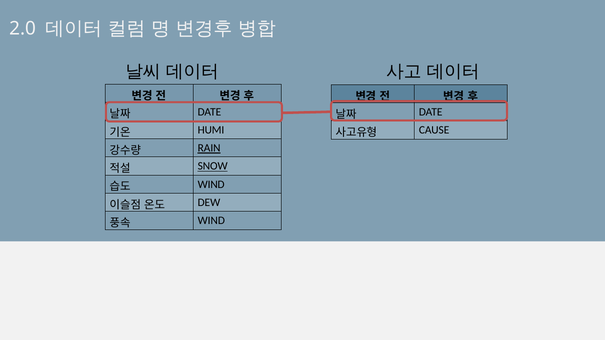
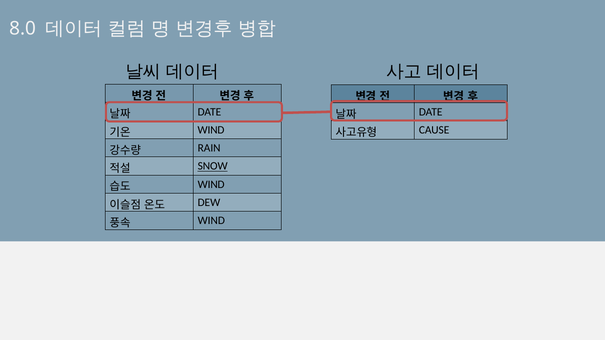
2.0: 2.0 -> 8.0 (23, 28)
HUMI: HUMI -> WIND (211, 130)
RAIN underline: present -> none (209, 148)
